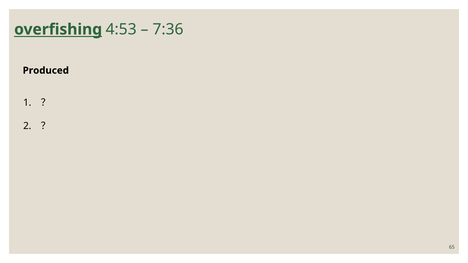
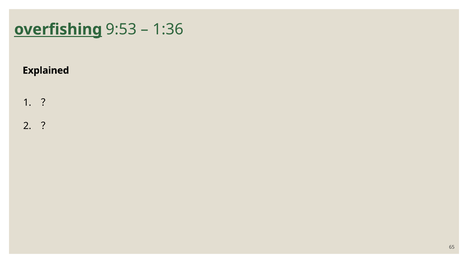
4:53: 4:53 -> 9:53 (121, 29)
7:36: 7:36 -> 1:36 (168, 29)
Produced: Produced -> Explained (46, 71)
